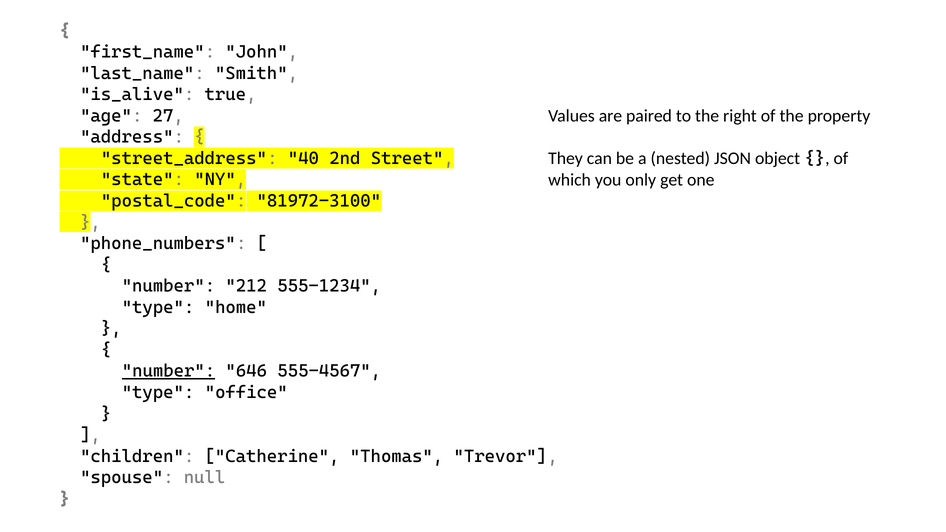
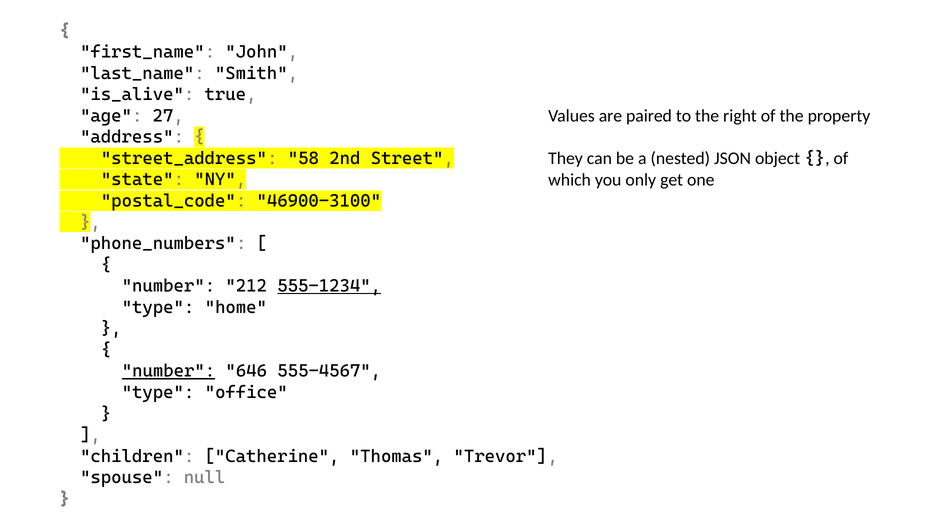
40: 40 -> 58 (303, 158)
81972-3100: 81972-3100 -> 46900-3100 (319, 201)
555-1234 underline: none -> present (329, 286)
